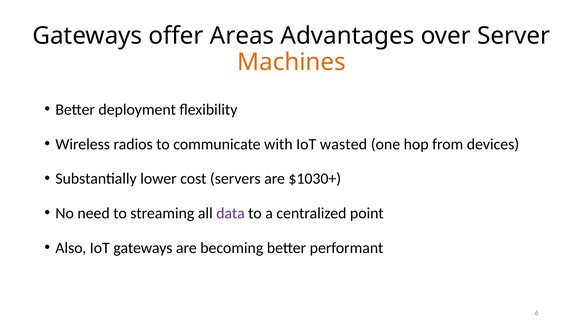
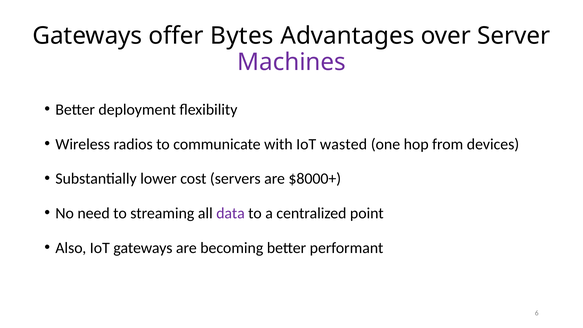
Areas: Areas -> Bytes (242, 36)
Machines colour: orange -> purple (291, 62)
$1030+: $1030+ -> $8000+ (315, 179)
